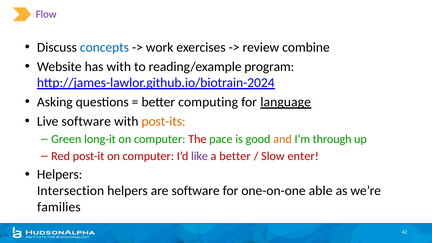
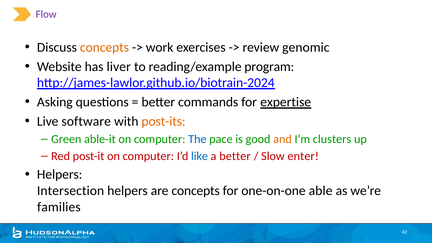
concepts colour: blue -> orange (104, 48)
combine: combine -> genomic (306, 48)
has with: with -> liver (119, 67)
computing: computing -> commands (208, 102)
language: language -> expertise (286, 102)
long-it: long-it -> able-it (100, 139)
The colour: red -> blue (197, 139)
through: through -> clusters (332, 139)
like colour: purple -> blue (199, 156)
are software: software -> concepts (196, 191)
